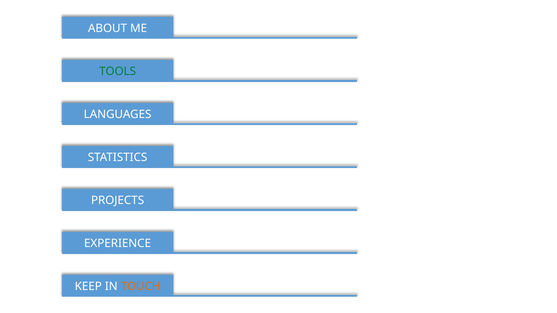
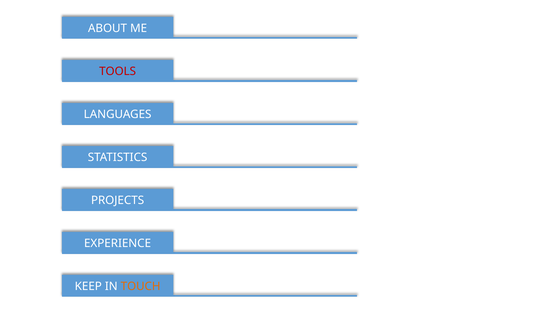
TOOLS colour: green -> red (118, 71)
